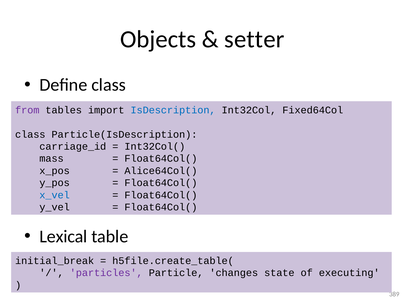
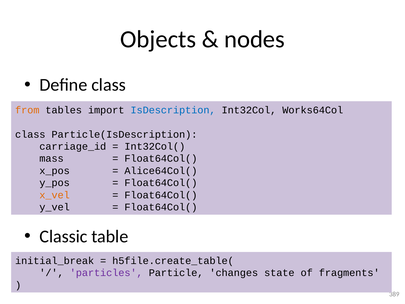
setter: setter -> nodes (254, 39)
from colour: purple -> orange (27, 110)
Fixed64Col: Fixed64Col -> Works64Col (313, 110)
x_vel colour: blue -> orange (55, 195)
Lexical: Lexical -> Classic (63, 236)
executing: executing -> fragments (349, 273)
